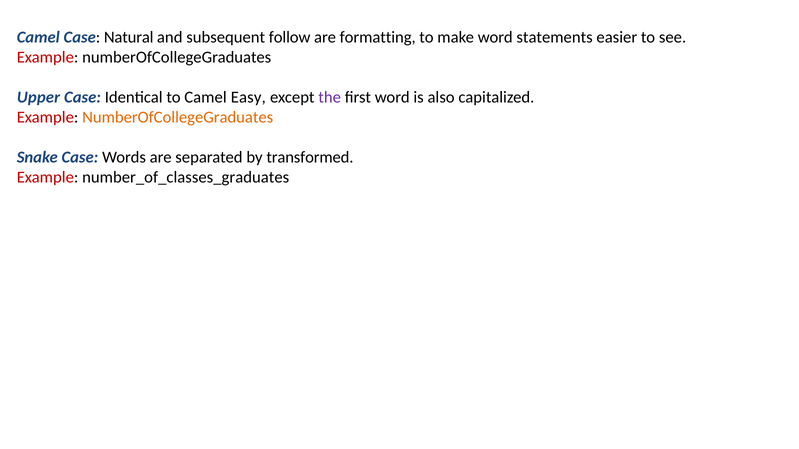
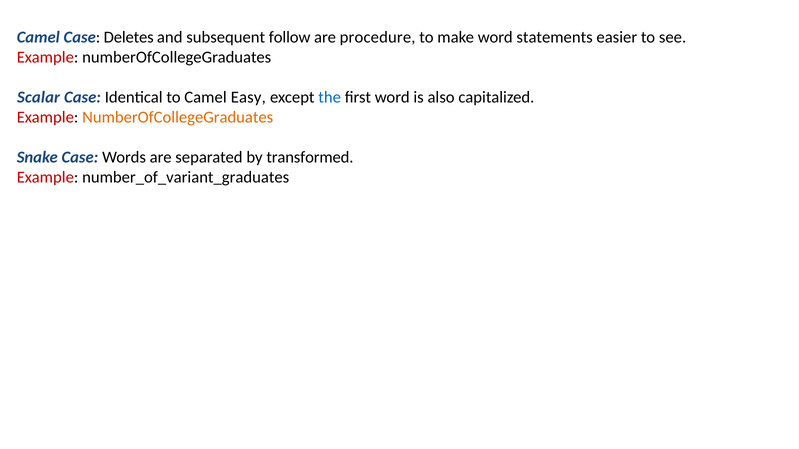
Natural: Natural -> Deletes (129, 37)
formatting: formatting -> procedure (378, 37)
Upper: Upper -> Scalar (38, 97)
the colour: purple -> blue (330, 97)
number_of_classes_graduates: number_of_classes_graduates -> number_of_variant_graduates (186, 177)
